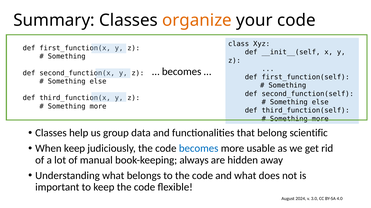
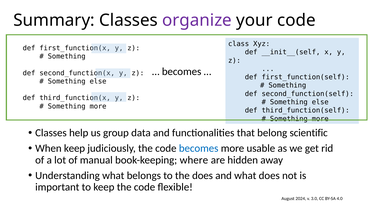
organize colour: orange -> purple (197, 20)
always: always -> where (194, 161)
to the code: code -> does (203, 176)
